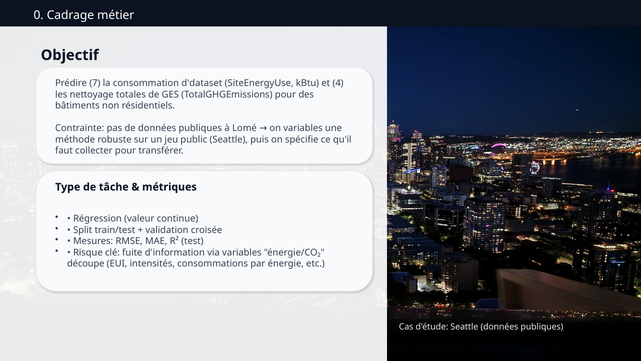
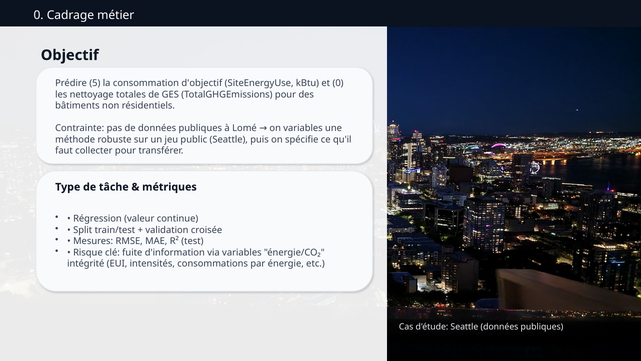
7: 7 -> 5 (95, 83)
d'dataset: d'dataset -> d'objectif (202, 83)
et 4: 4 -> 0 (338, 83)
découpe: découpe -> intégrité (86, 263)
